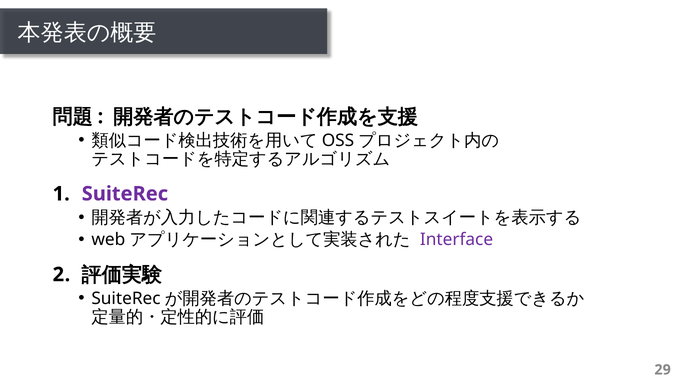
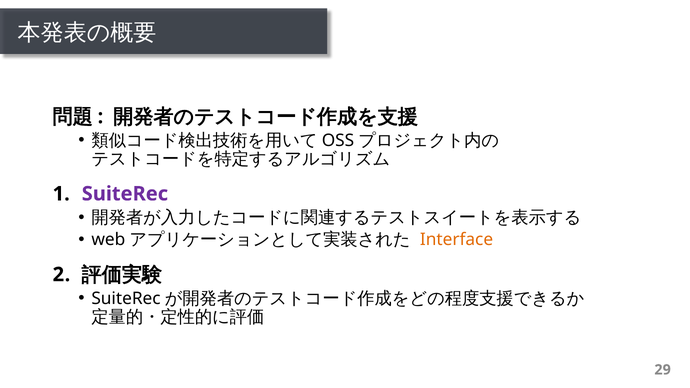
Interface colour: purple -> orange (457, 240)
